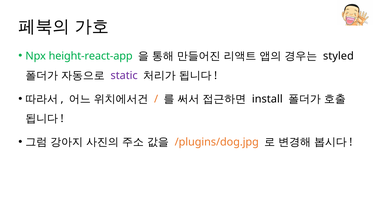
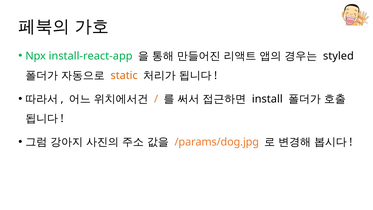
height-react-app: height-react-app -> install-react-app (91, 56)
static colour: purple -> orange (124, 75)
/plugins/dog.jpg: /plugins/dog.jpg -> /params/dog.jpg (217, 142)
